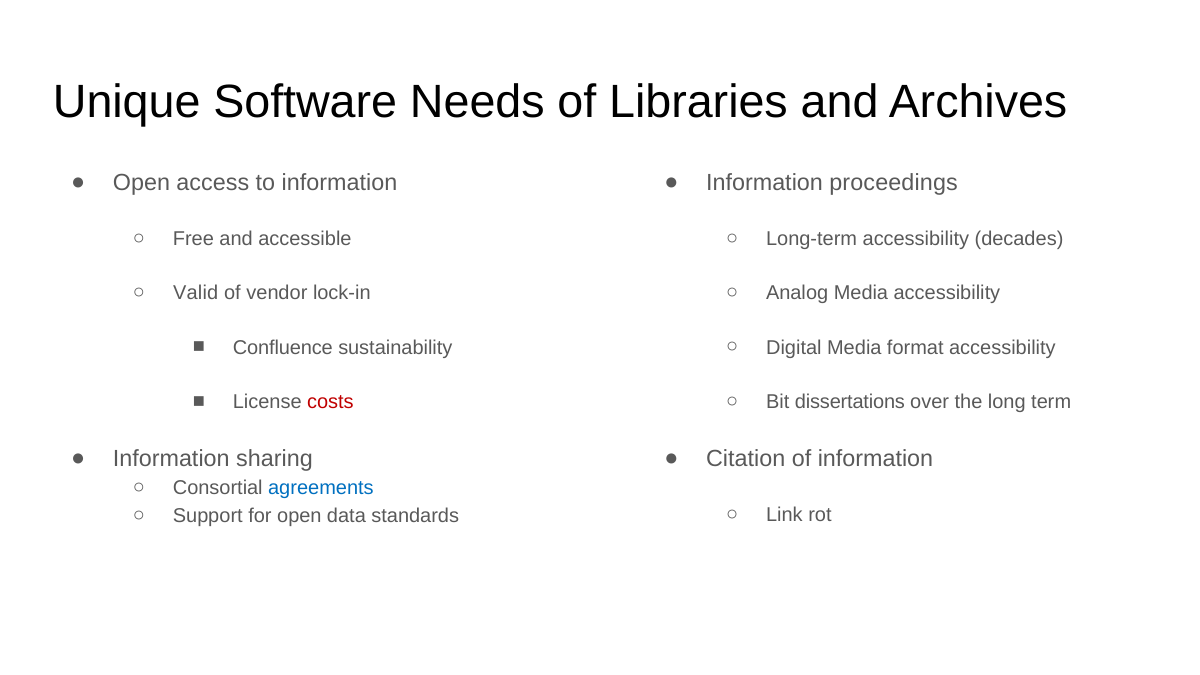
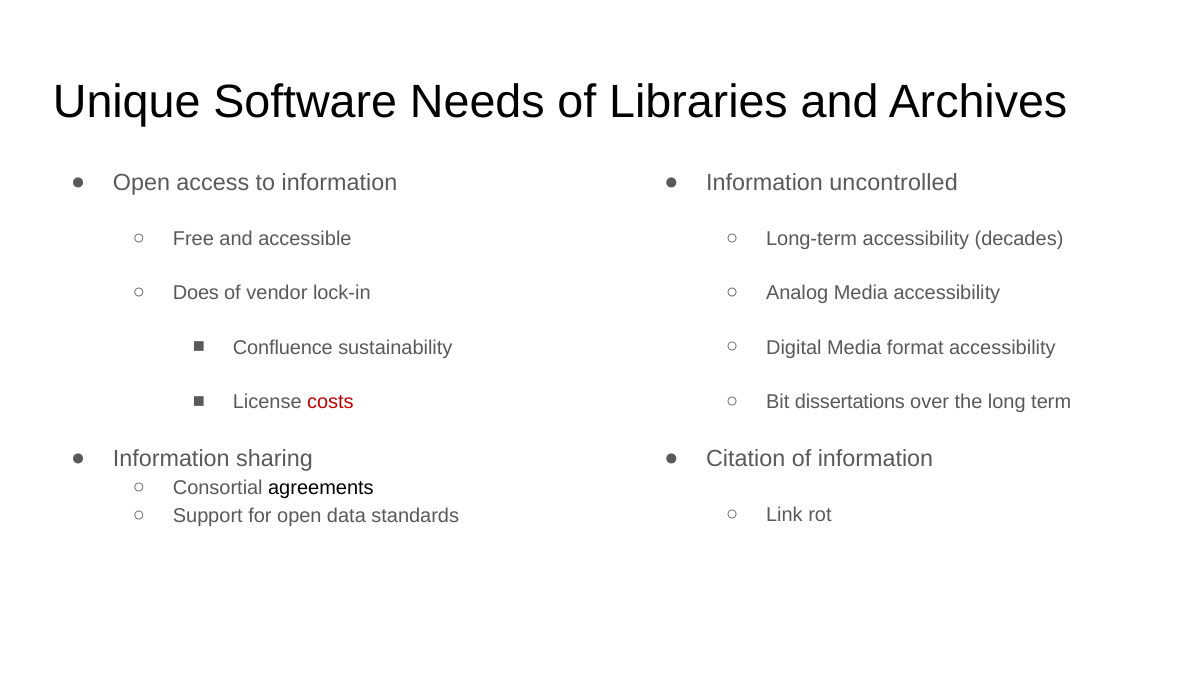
proceedings: proceedings -> uncontrolled (894, 183)
Valid: Valid -> Does (196, 293)
agreements colour: blue -> black (321, 488)
